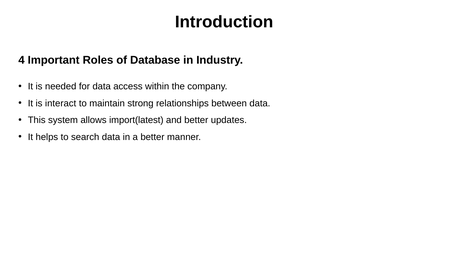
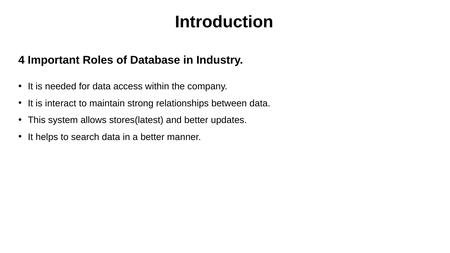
import(latest: import(latest -> stores(latest (136, 120)
